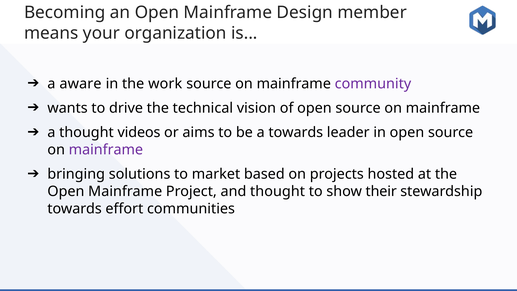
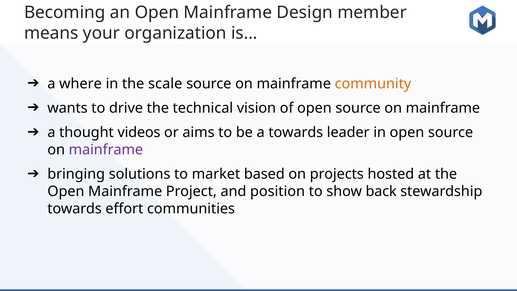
aware: aware -> where (81, 84)
work: work -> scale (165, 84)
community colour: purple -> orange (373, 84)
and thought: thought -> position (278, 191)
their: their -> back (381, 191)
